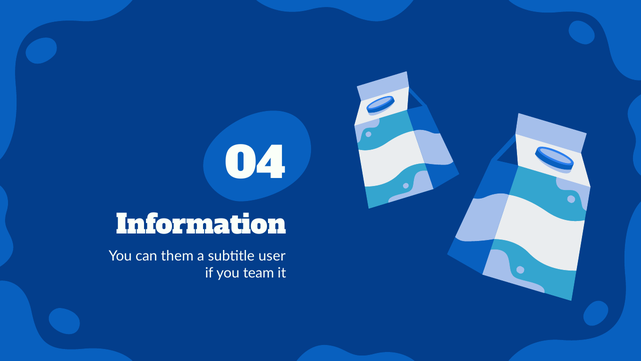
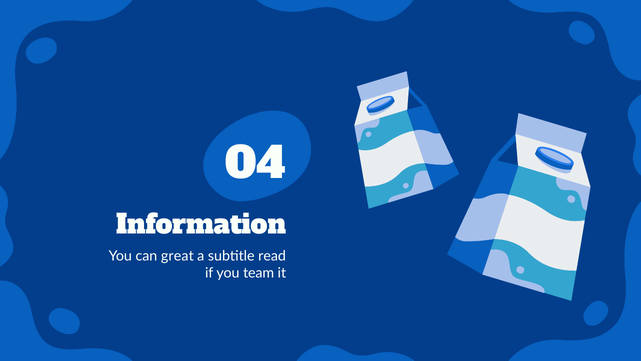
them: them -> great (177, 256)
user: user -> read (272, 256)
